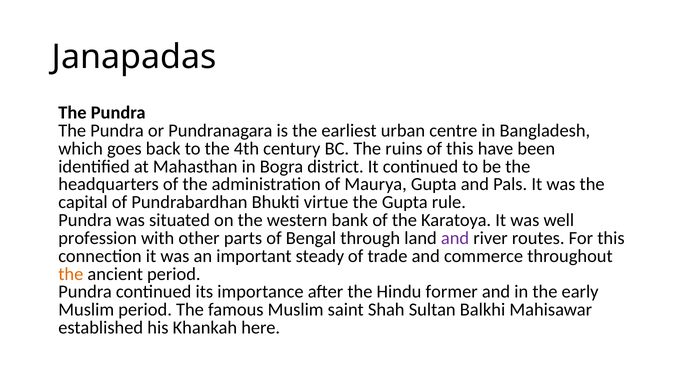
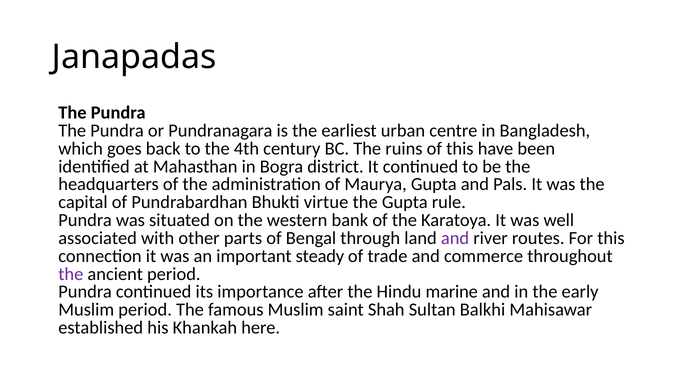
profession: profession -> associated (98, 238)
the colour: orange -> purple (71, 274)
former: former -> marine (452, 292)
